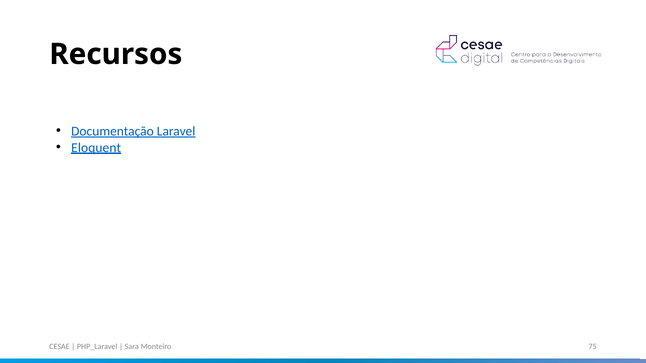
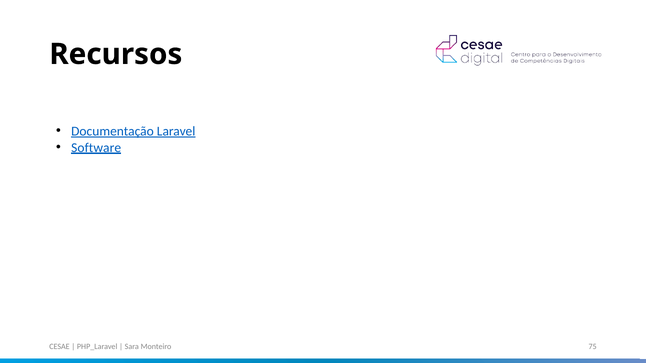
Eloquent: Eloquent -> Software (96, 148)
